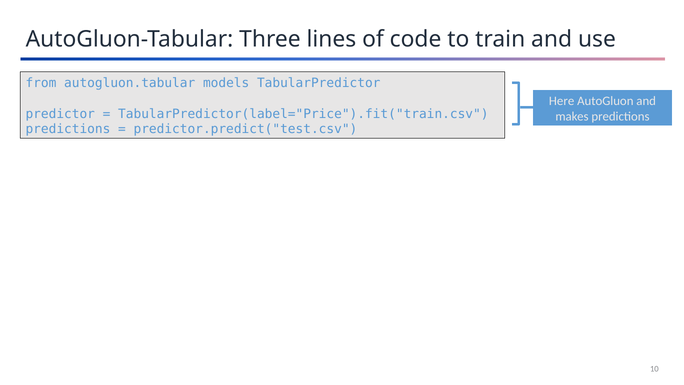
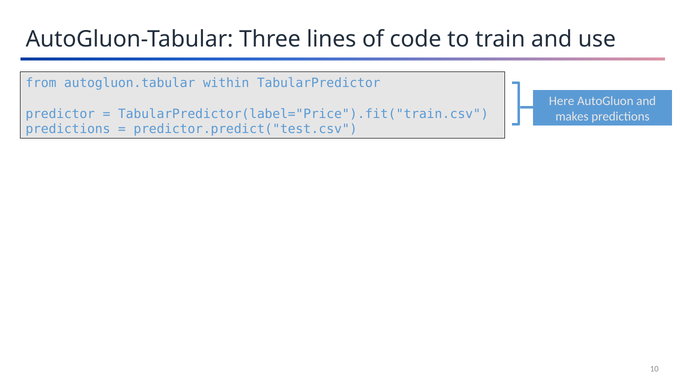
models: models -> within (226, 83)
